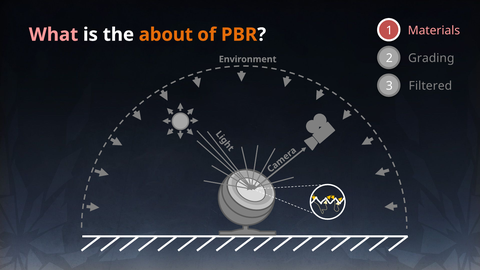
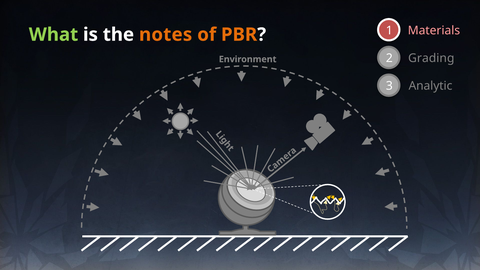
What colour: pink -> light green (54, 35)
about: about -> notes (166, 35)
Filtered: Filtered -> Analytic (430, 86)
